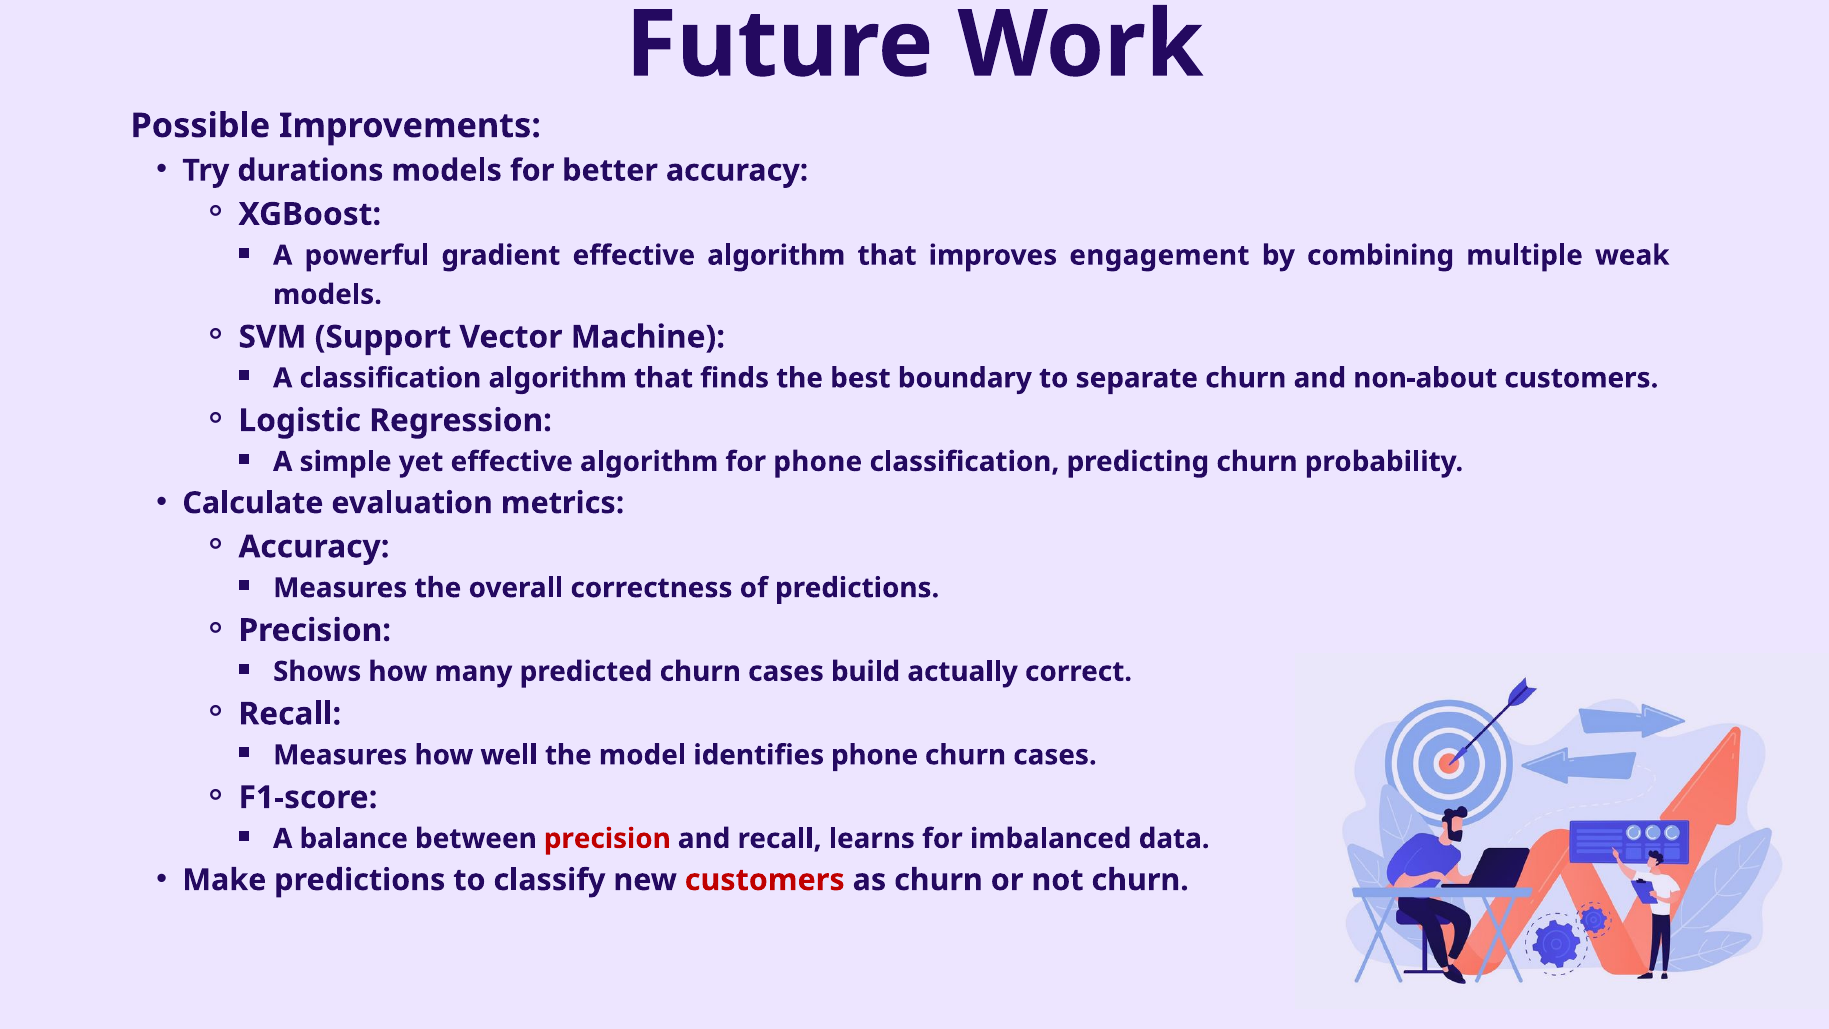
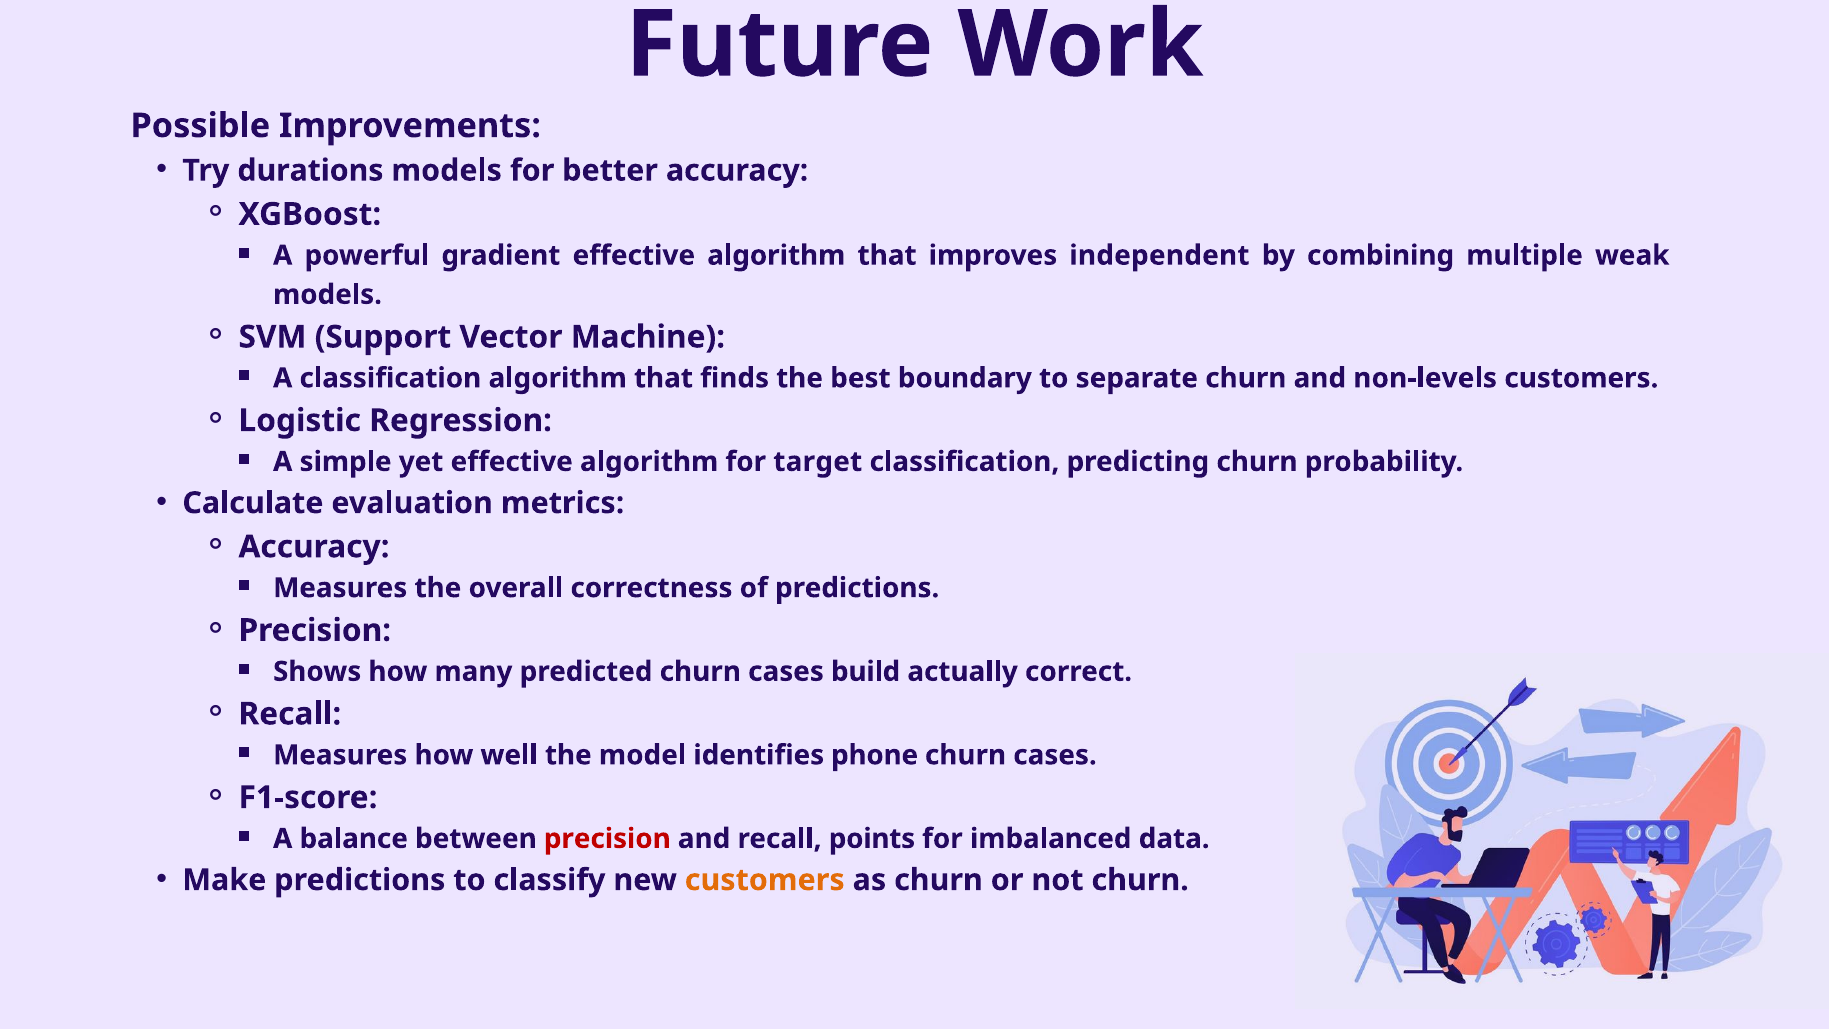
engagement: engagement -> independent (1159, 255)
non-about: non-about -> non-levels (1425, 378)
for phone: phone -> target (818, 462)
learns: learns -> points (872, 839)
customers colour: red -> orange (765, 880)
